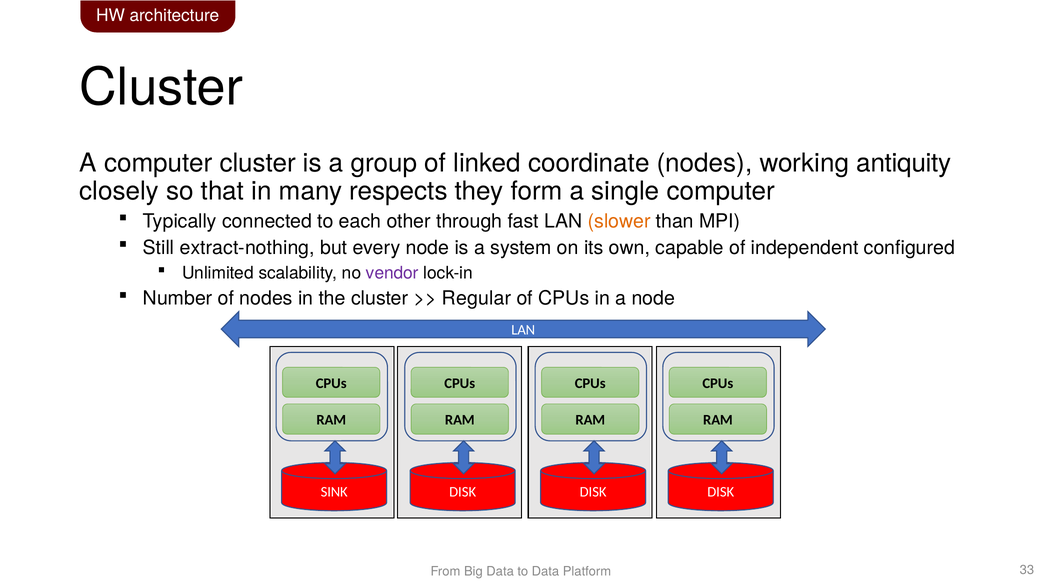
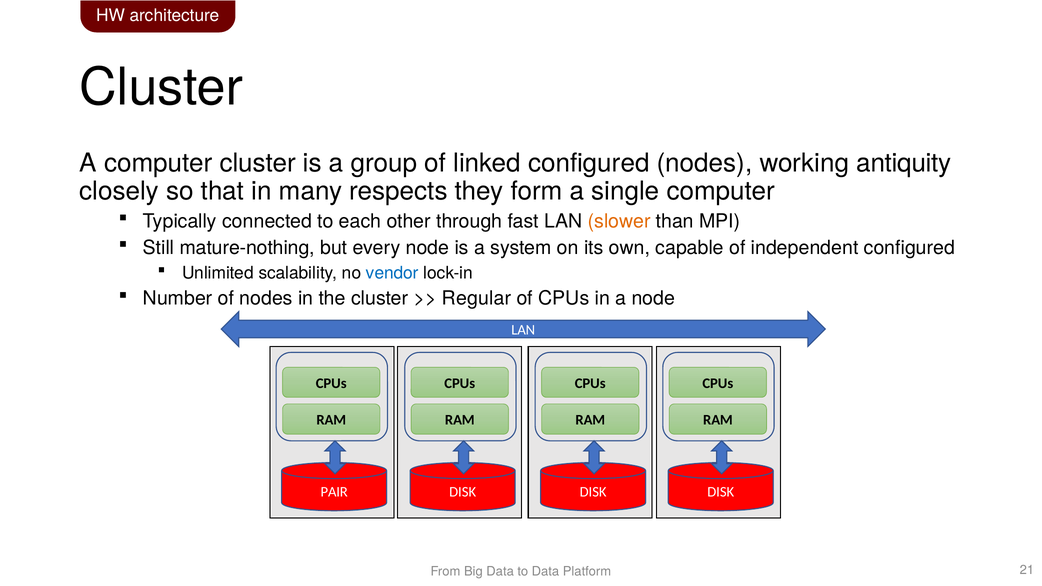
linked coordinate: coordinate -> configured (589, 163)
extract-nothing: extract-nothing -> mature-nothing (247, 248)
vendor colour: purple -> blue (392, 273)
SINK: SINK -> PAIR (334, 492)
33: 33 -> 21 (1027, 570)
